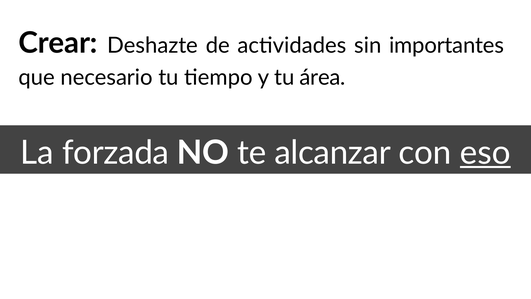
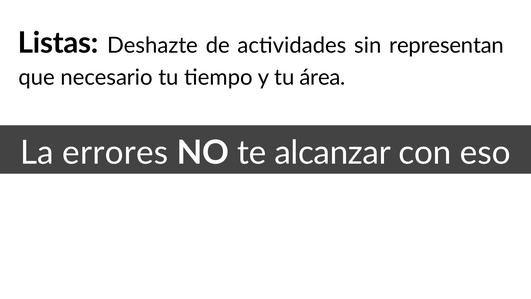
Crear: Crear -> Listas (58, 43)
importantes: importantes -> representan (447, 46)
forzada: forzada -> errores (115, 153)
eso underline: present -> none (485, 153)
